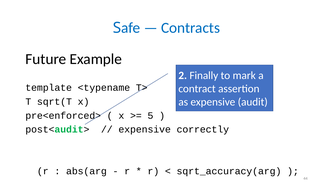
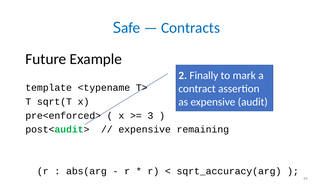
5: 5 -> 3 (150, 116)
correctly: correctly -> remaining (203, 130)
